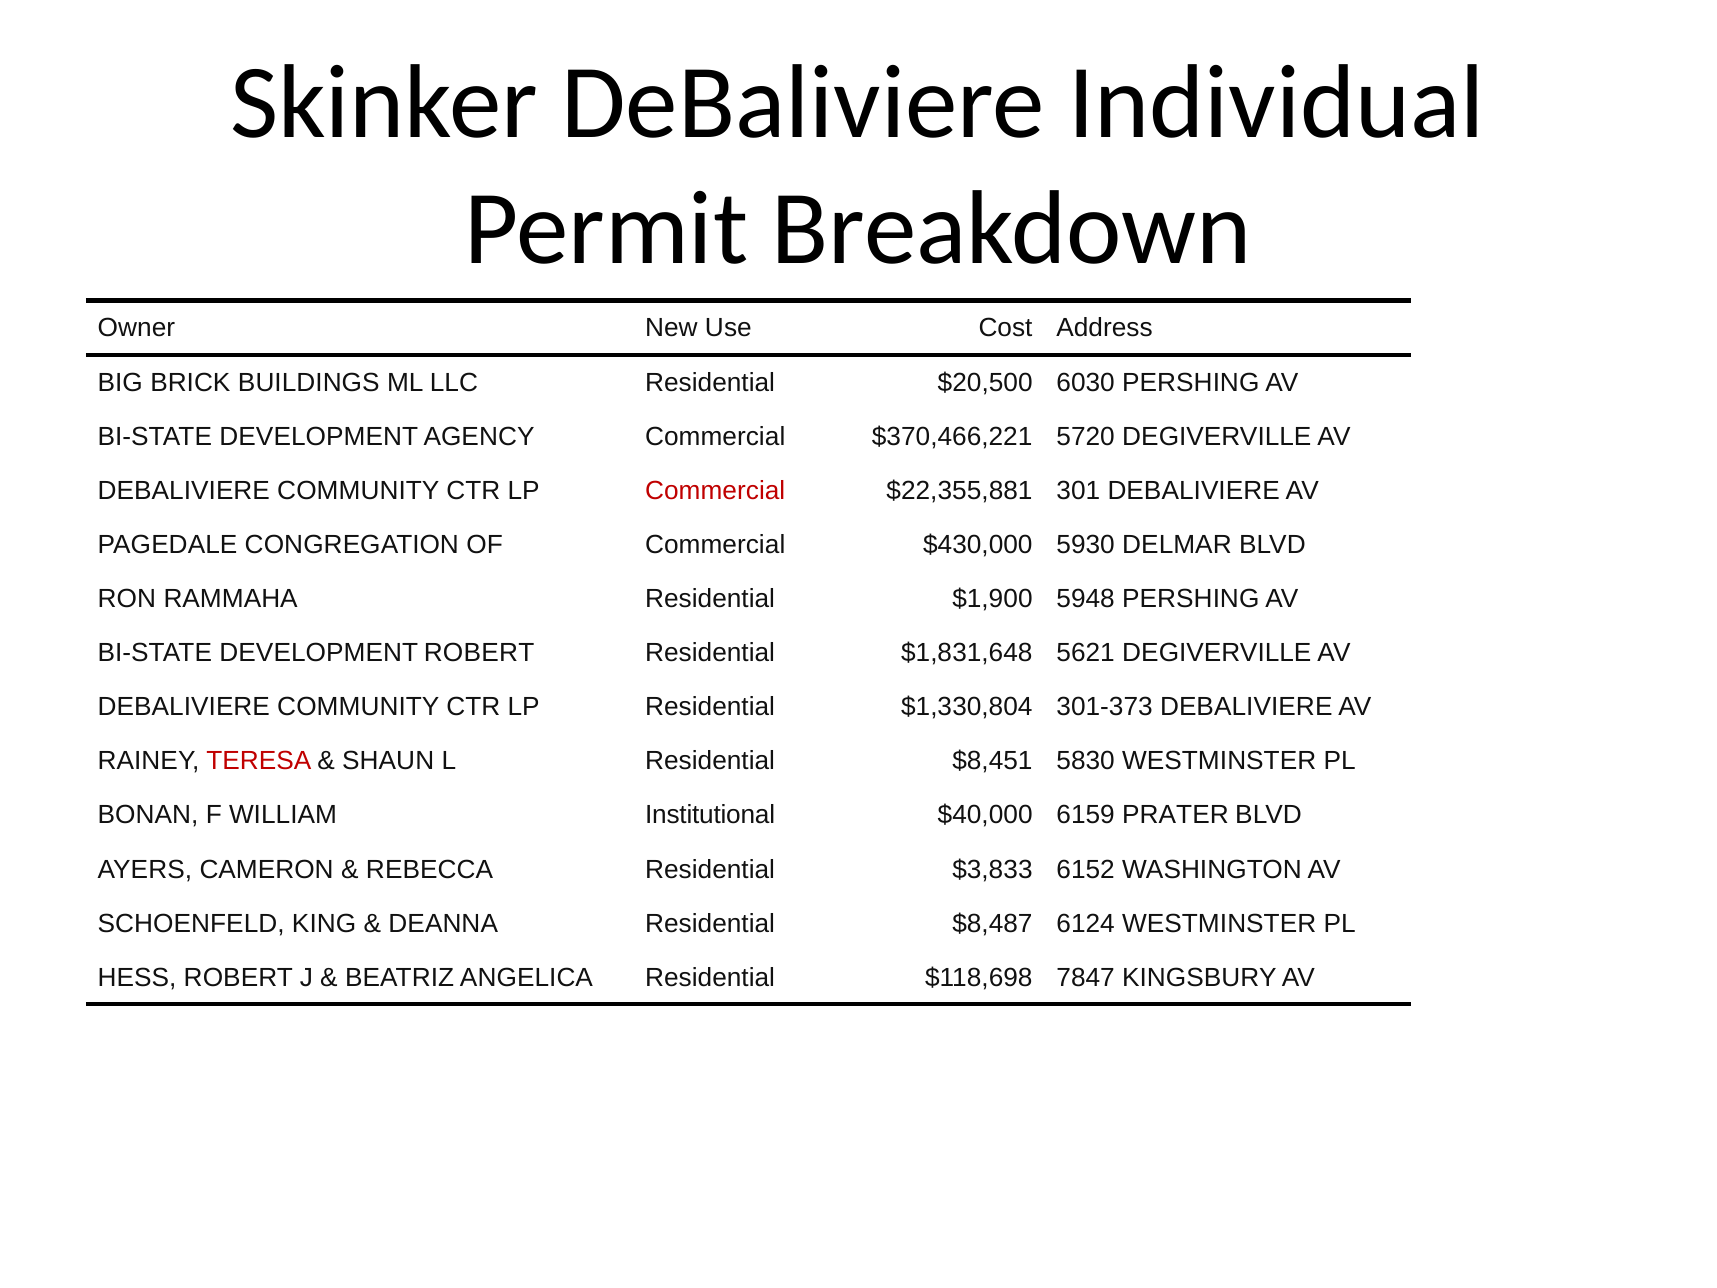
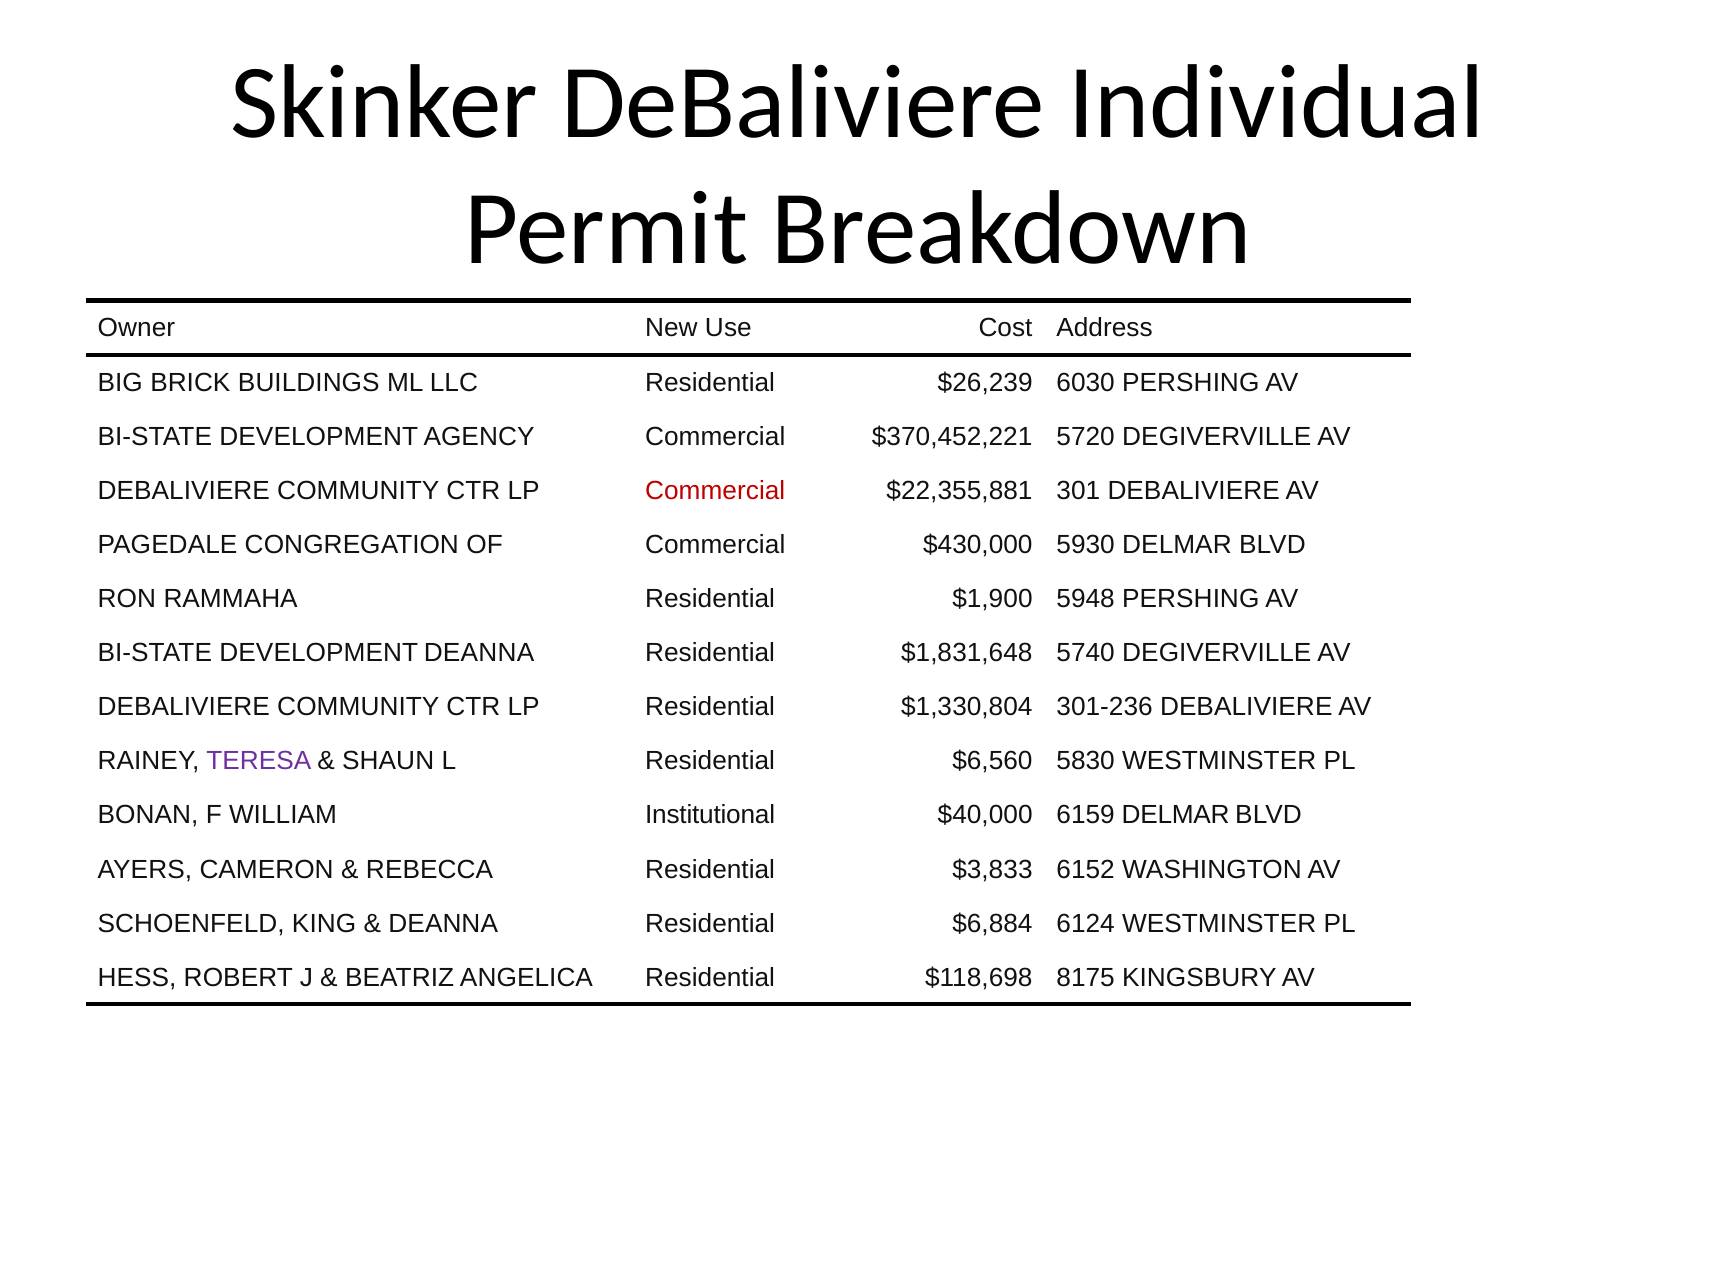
$20,500: $20,500 -> $26,239 (985, 382)
$370,466,221: $370,466,221 -> $370,452,221 (952, 437)
DEVELOPMENT ROBERT: ROBERT -> DEANNA (479, 653)
5621: 5621 -> 5740 (1086, 653)
301-373: 301-373 -> 301-236 (1105, 707)
TERESA colour: red -> purple (259, 761)
$8,451: $8,451 -> $6,560 (992, 761)
6159 PRATER: PRATER -> DELMAR (1176, 815)
$8,487: $8,487 -> $6,884 (992, 923)
7847: 7847 -> 8175 (1086, 977)
